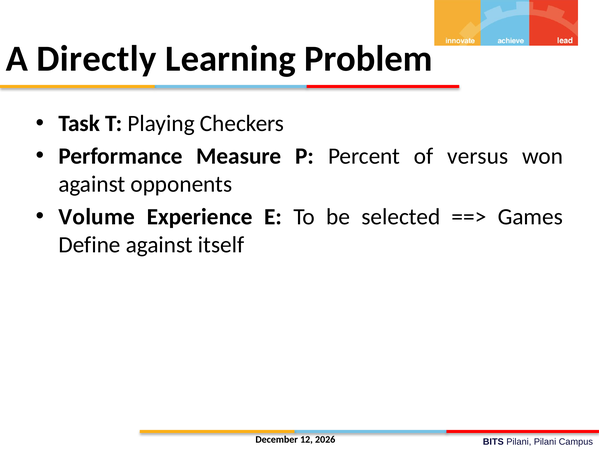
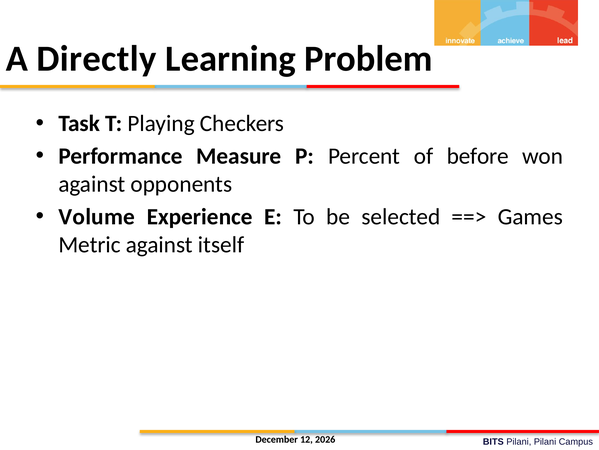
versus: versus -> before (478, 156)
Define: Define -> Metric (89, 244)
